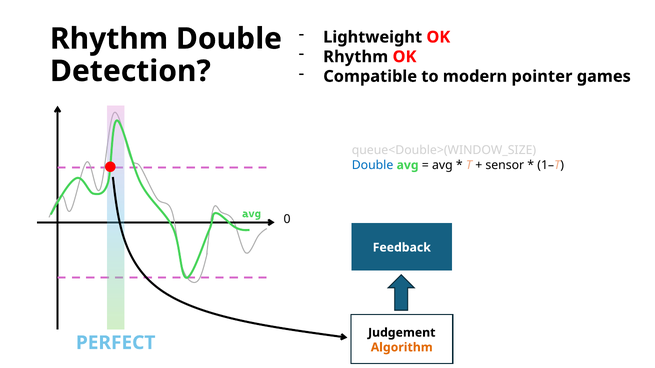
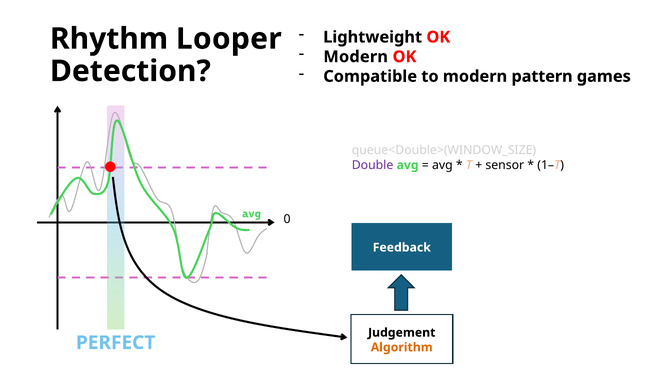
Rhythm Double: Double -> Looper (229, 39)
Rhythm: Rhythm -> Modern (356, 57)
pointer: pointer -> pattern (542, 76)
Double colour: blue -> purple (373, 165)
